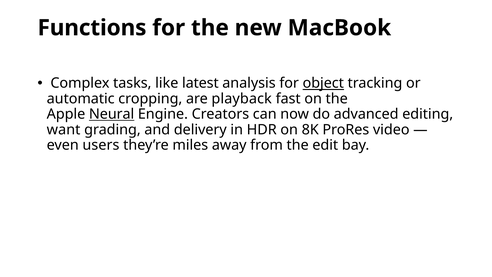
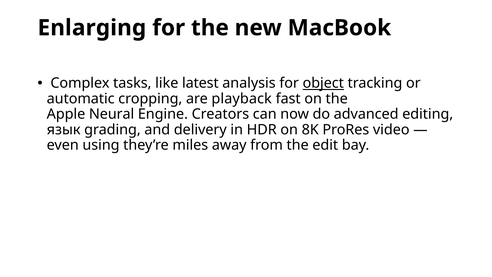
Functions: Functions -> Enlarging (92, 28)
Neural underline: present -> none (112, 114)
want: want -> язык (64, 130)
users: users -> using (101, 145)
